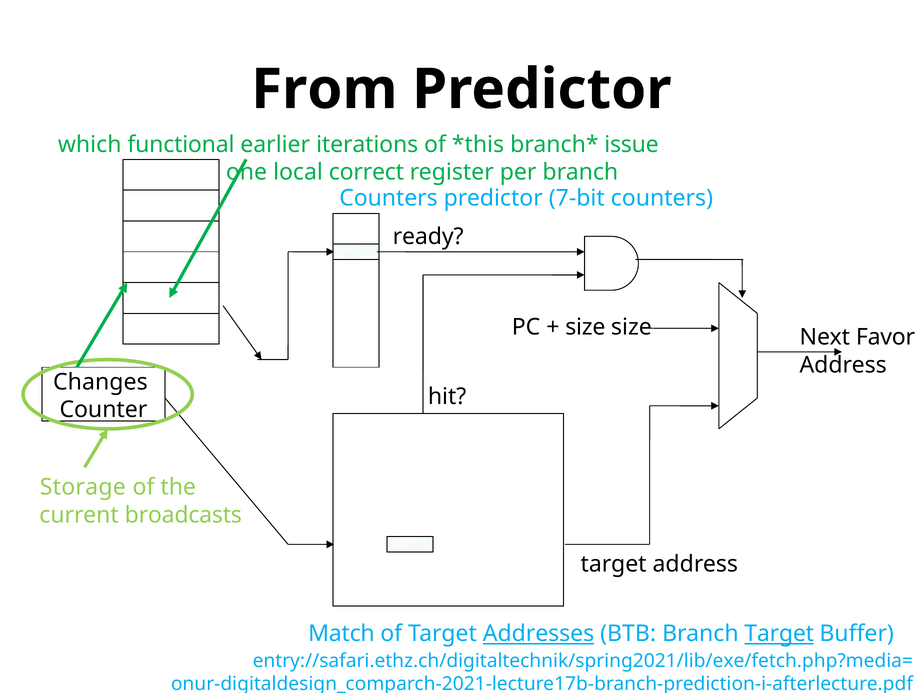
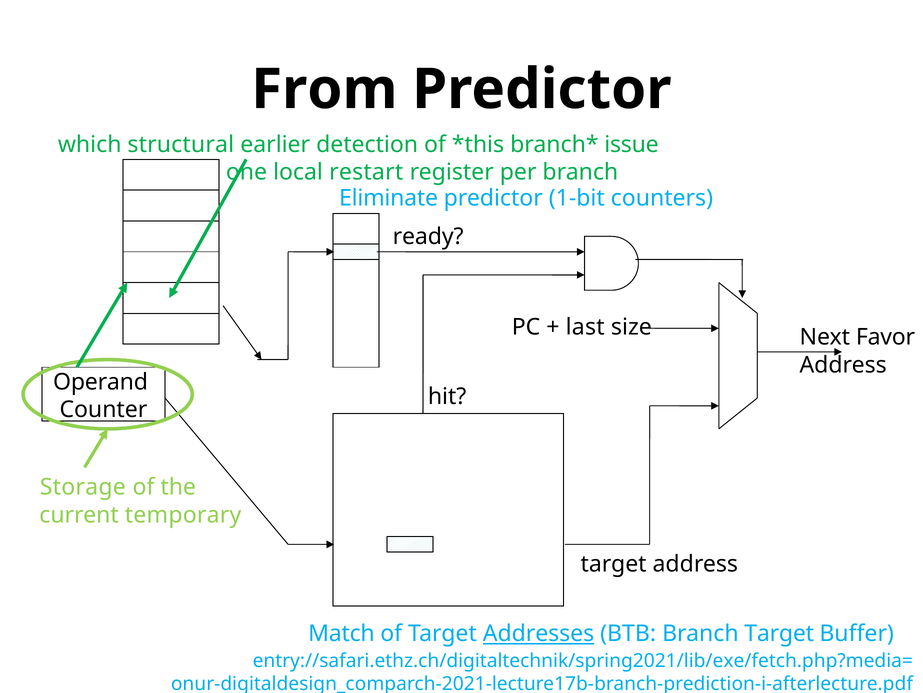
functional: functional -> structural (181, 144)
iterations: iterations -> detection (367, 144)
correct: correct -> restart (366, 172)
Counters: Counters -> Eliminate (389, 198)
7-bit: 7-bit -> 1-bit (577, 198)
size: size -> last (585, 327)
Changes: Changes -> Operand (101, 382)
broadcasts: broadcasts -> temporary (183, 515)
Target underline: present -> none (779, 633)
